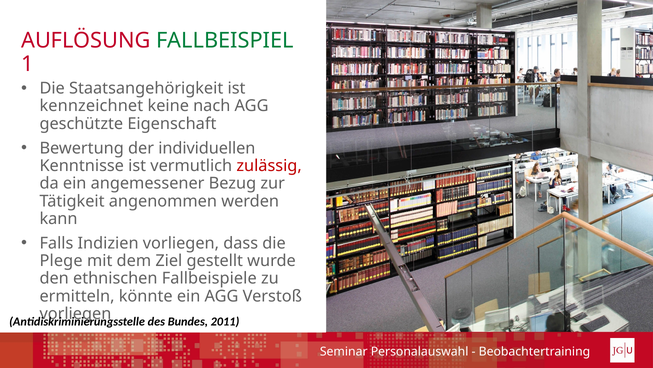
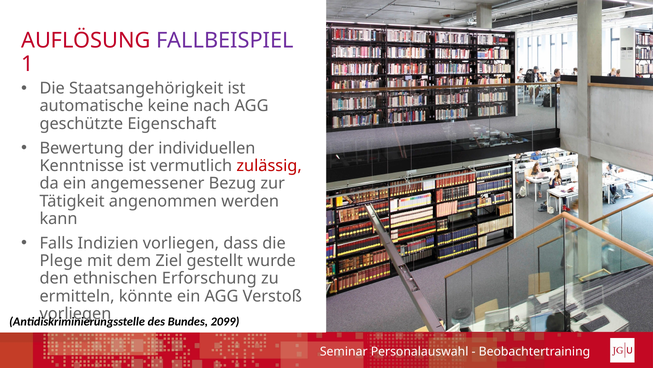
FALLBEISPIEL colour: green -> purple (225, 41)
kennzeichnet: kennzeichnet -> automatische (91, 106)
Fallbeispiele: Fallbeispiele -> Erforschung (209, 278)
2011: 2011 -> 2099 (225, 321)
